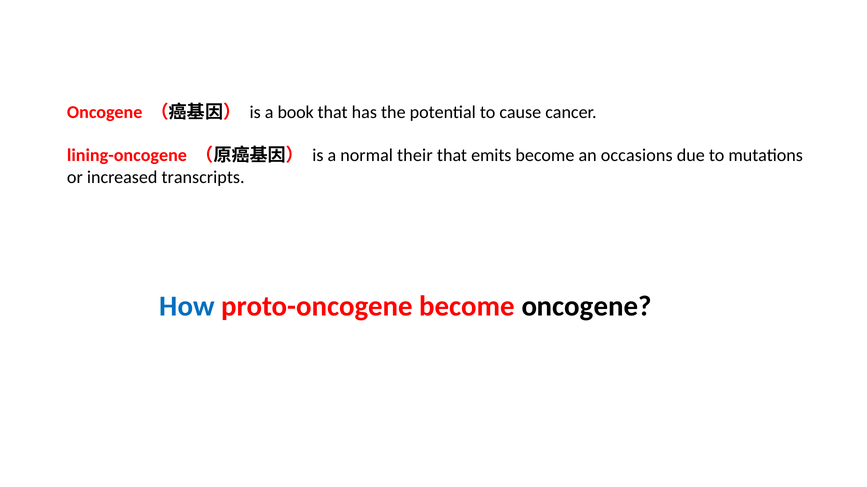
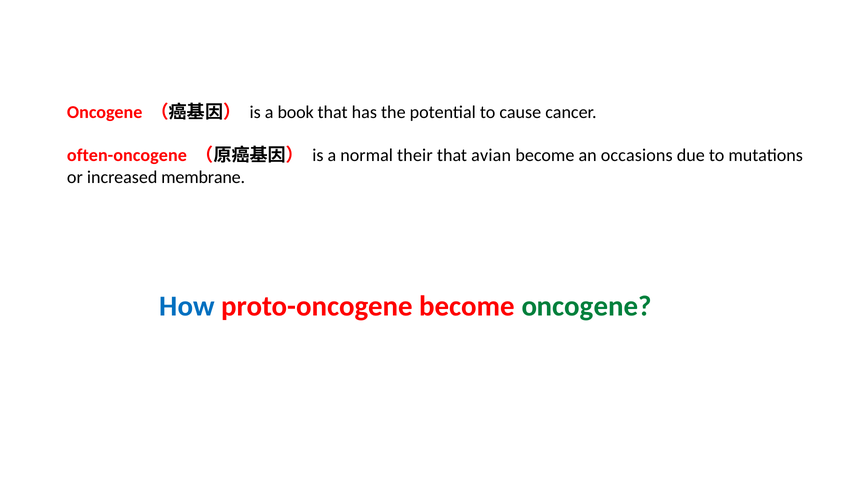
lining-oncogene: lining-oncogene -> often-oncogene (127, 156)
emits: emits -> avian (491, 156)
transcripts: transcripts -> membrane (203, 177)
oncogene colour: black -> green (586, 307)
